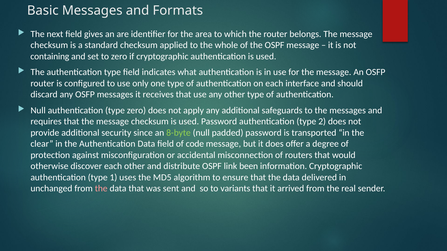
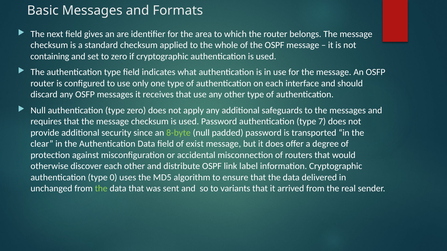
2: 2 -> 7 (322, 122)
code: code -> exist (195, 144)
been: been -> label (249, 166)
1: 1 -> 0 (113, 178)
the colour: pink -> light green (101, 189)
